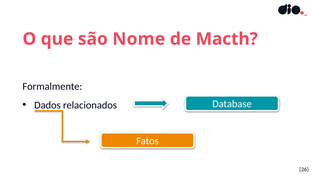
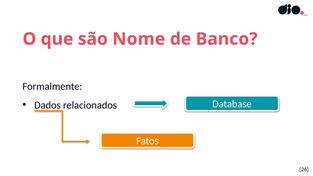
Macth: Macth -> Banco (227, 39)
